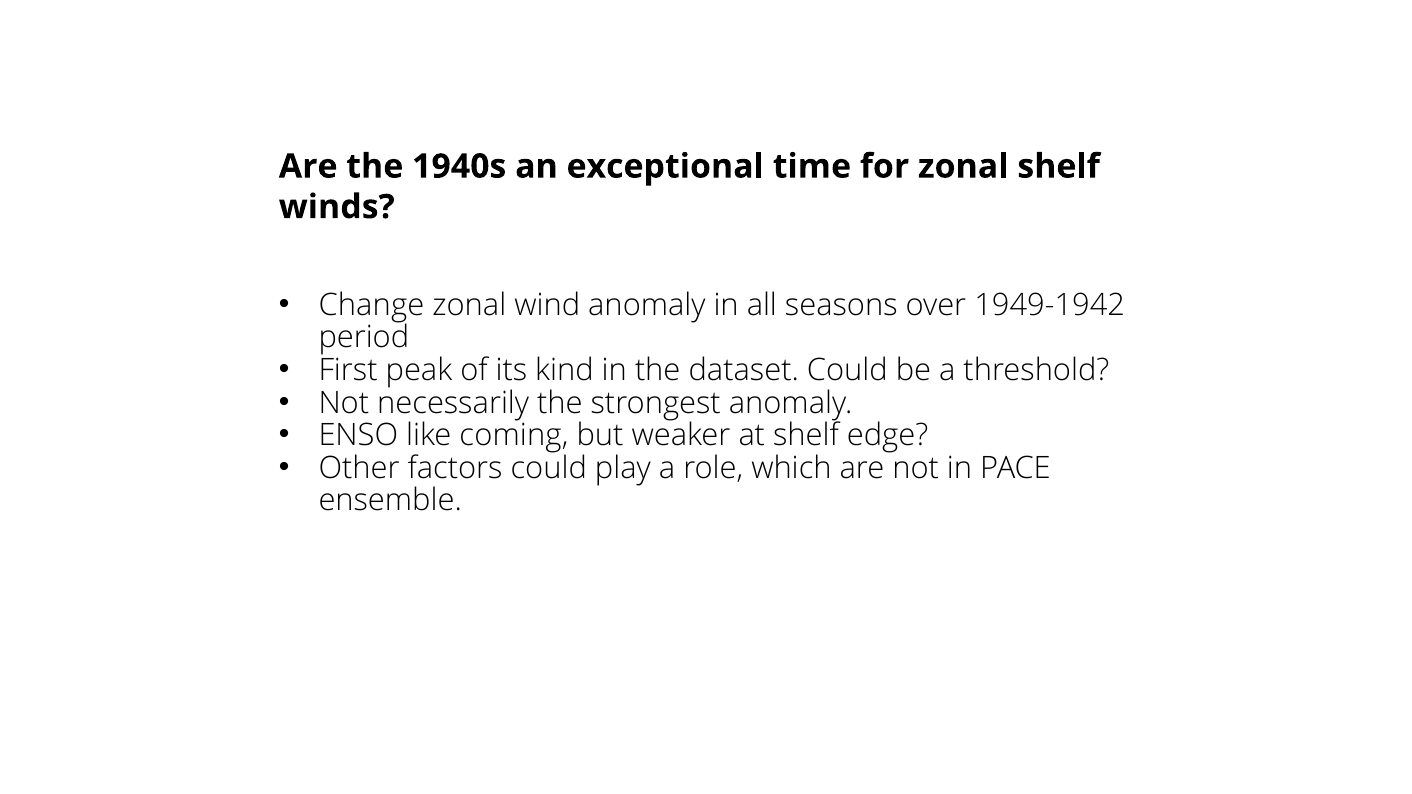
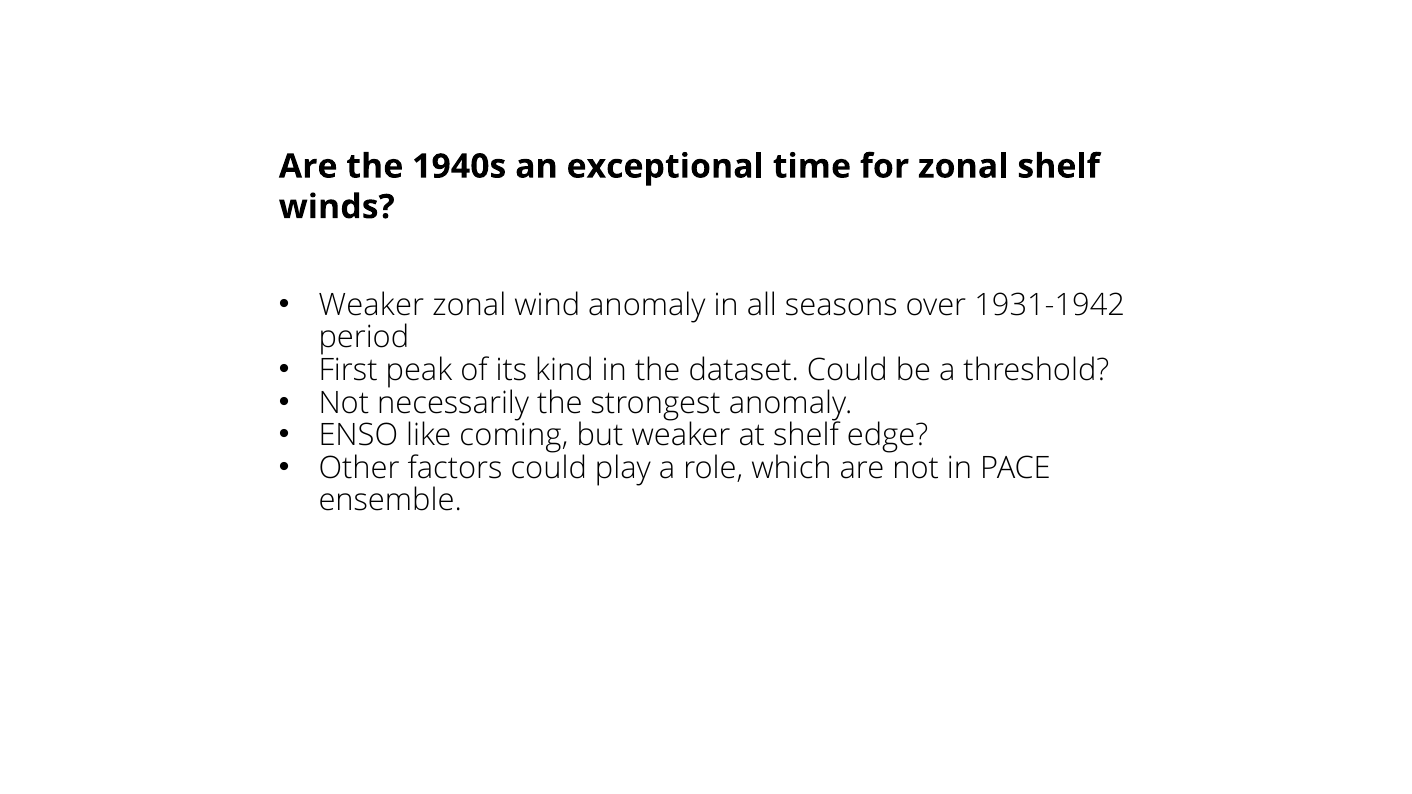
Change: Change -> Weaker (371, 305)
1949-1942: 1949-1942 -> 1931-1942 (1050, 305)
